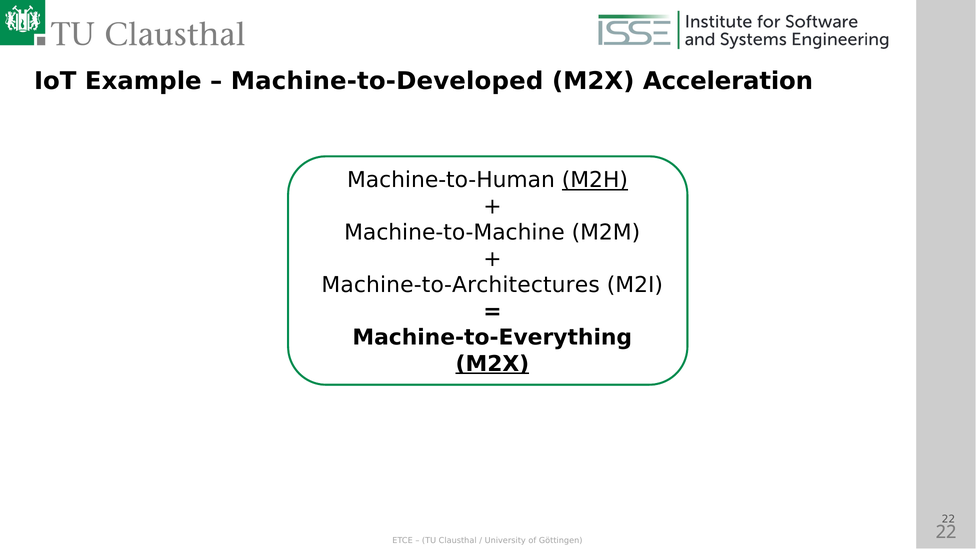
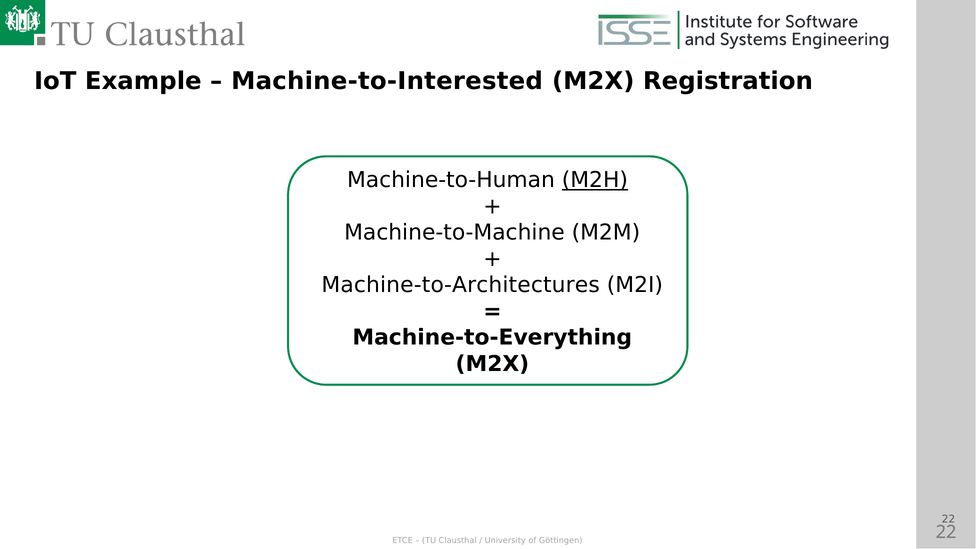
Machine-to-Developed: Machine-to-Developed -> Machine-to-Interested (387, 81)
Acceleration: Acceleration -> Registration (728, 81)
M2X underline: present -> none (492, 364)
